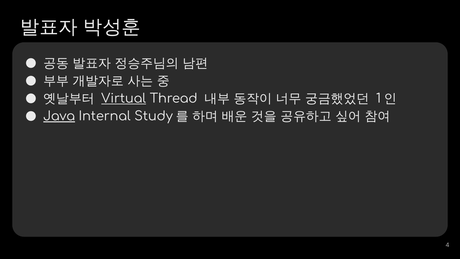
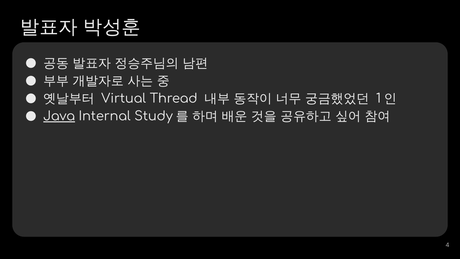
Virtual underline: present -> none (124, 99)
